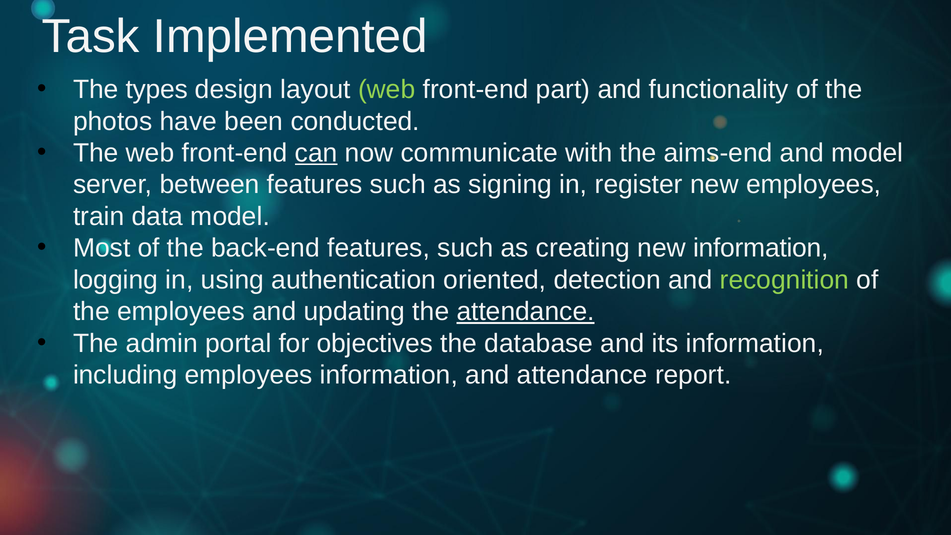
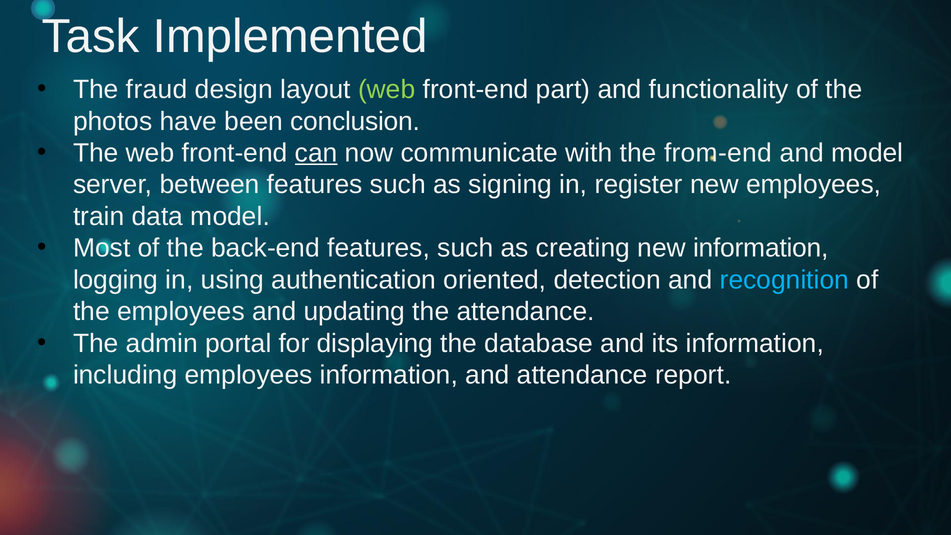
types: types -> fraud (157, 90)
conducted: conducted -> conclusion (355, 121)
aims-end: aims-end -> from-end (718, 153)
recognition colour: light green -> light blue (784, 280)
attendance underline: present -> none (526, 312)
objectives: objectives -> displaying (375, 343)
